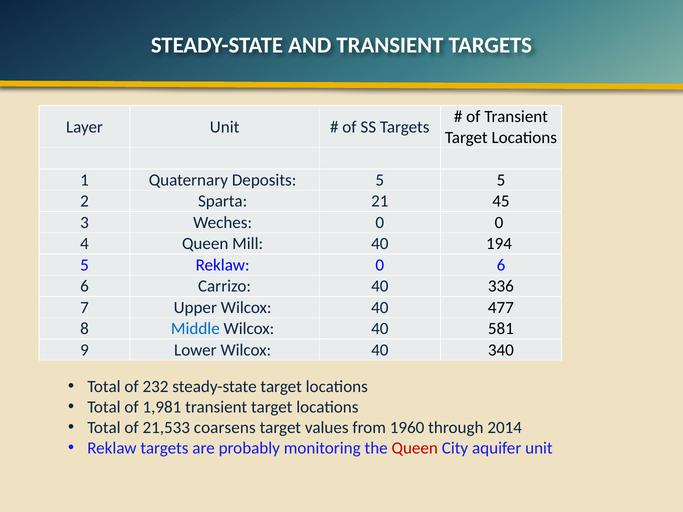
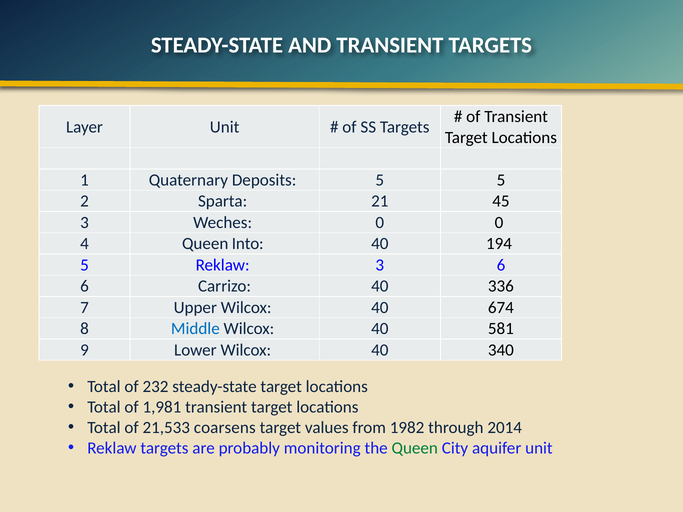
Mill: Mill -> Into (248, 244)
Reklaw 0: 0 -> 3 (380, 265)
477: 477 -> 674 (501, 308)
1960: 1960 -> 1982 (407, 428)
Queen colour: red -> green (415, 448)
